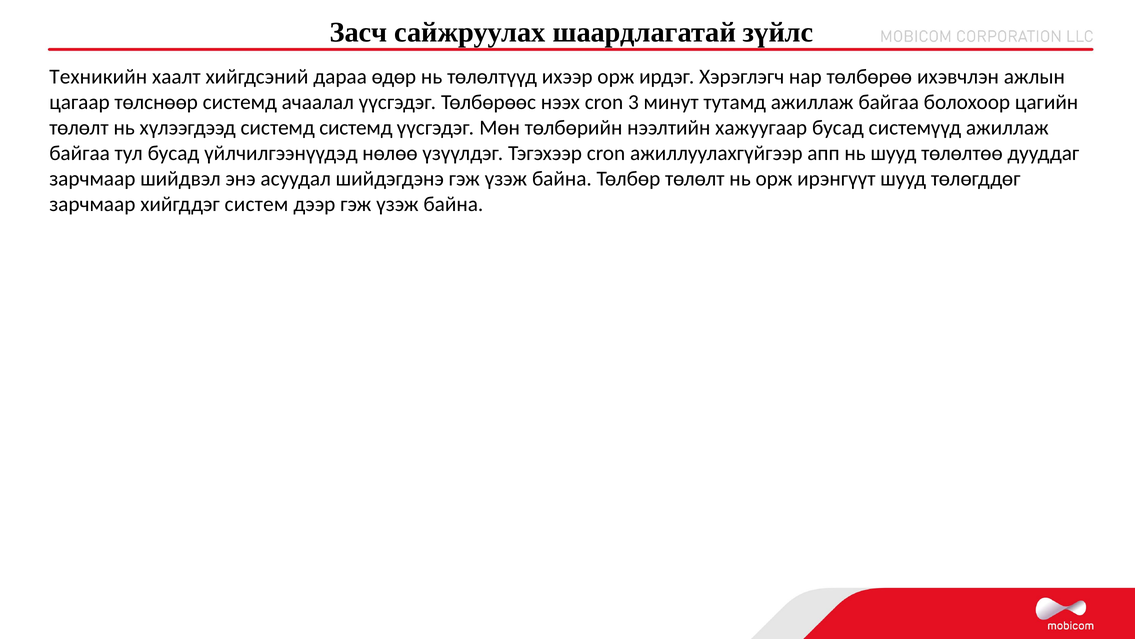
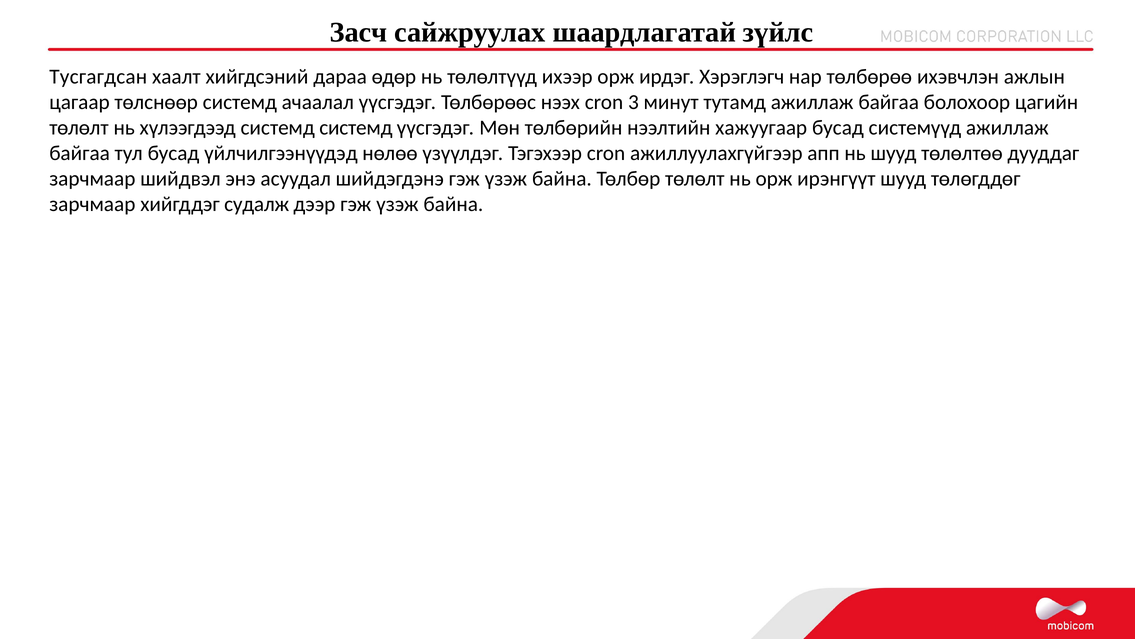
Техникийн: Техникийн -> Тусгагдсан (98, 77)
систем: систем -> судалж (257, 204)
